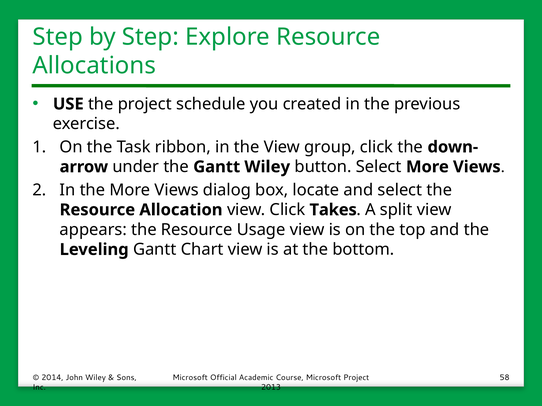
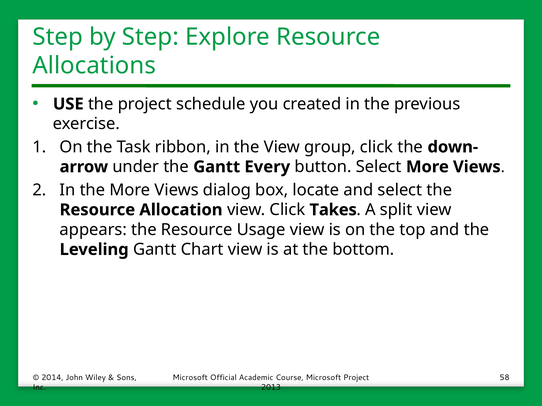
Gantt Wiley: Wiley -> Every (267, 167)
